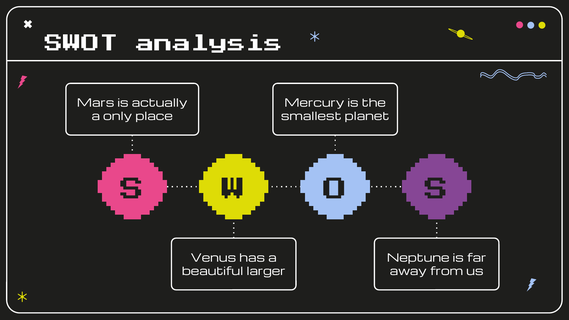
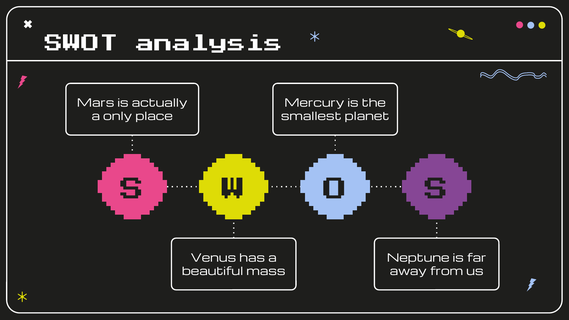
larger: larger -> mass (266, 271)
